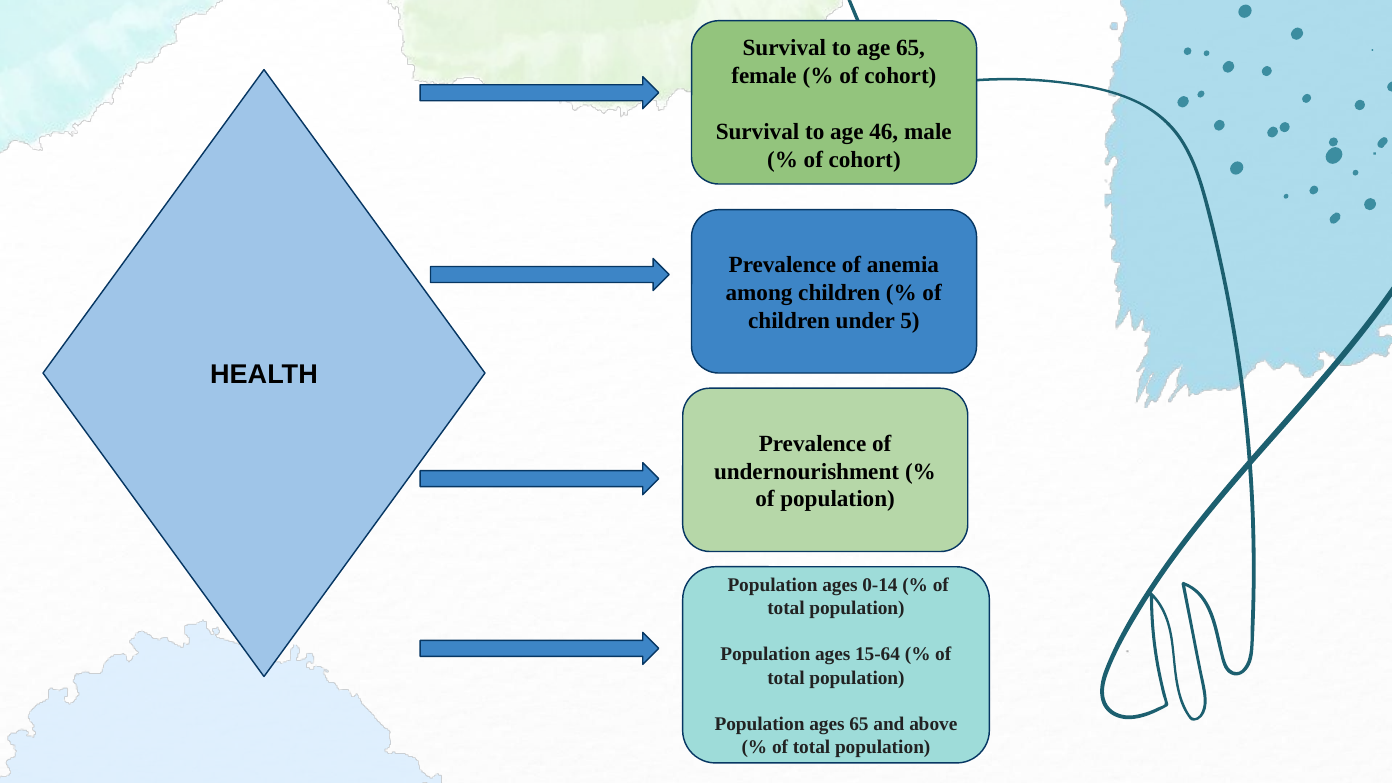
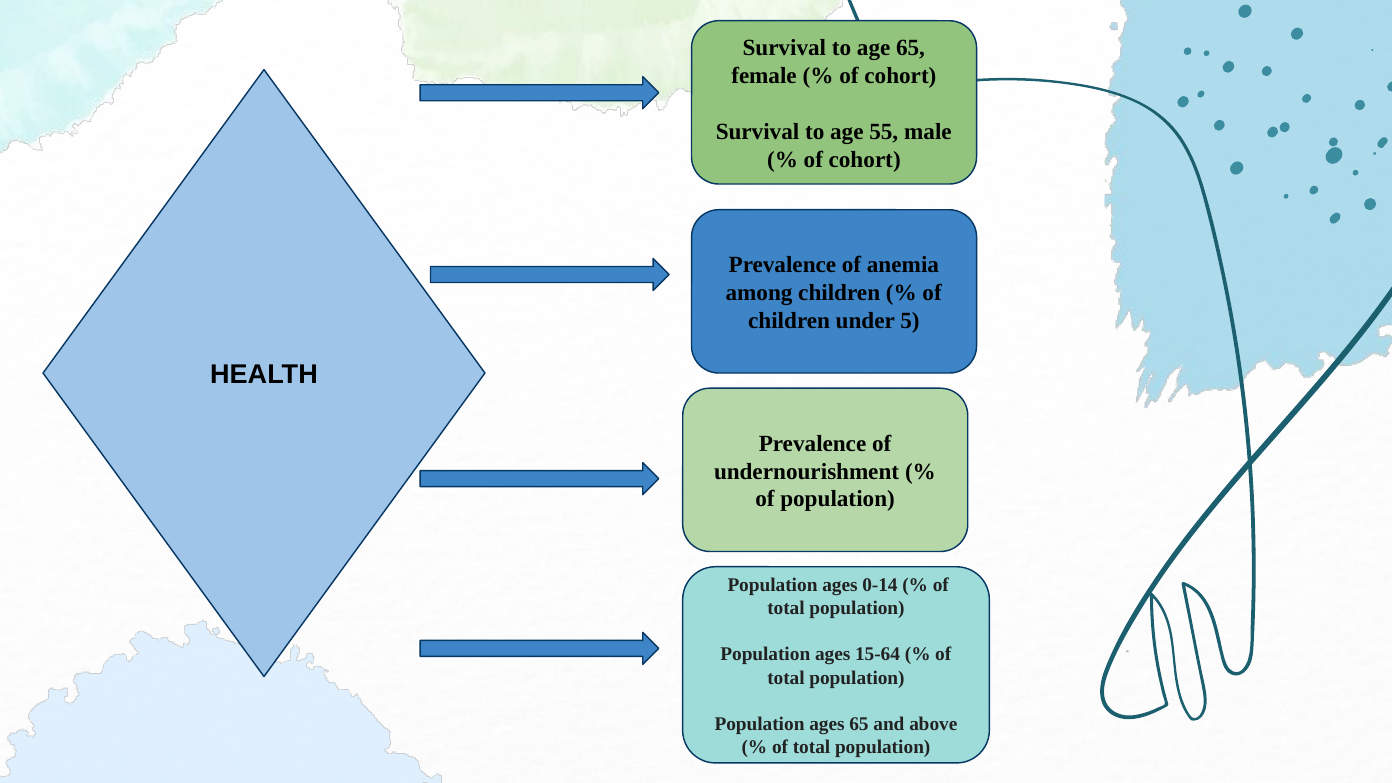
46: 46 -> 55 (884, 132)
